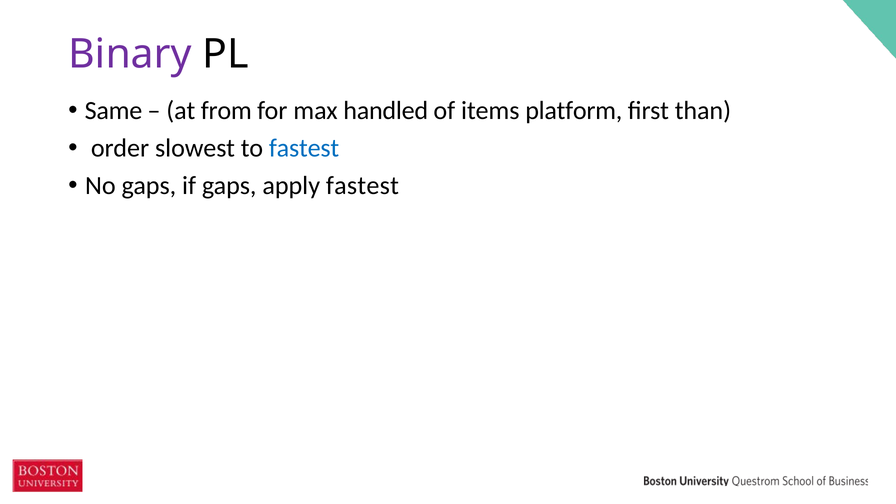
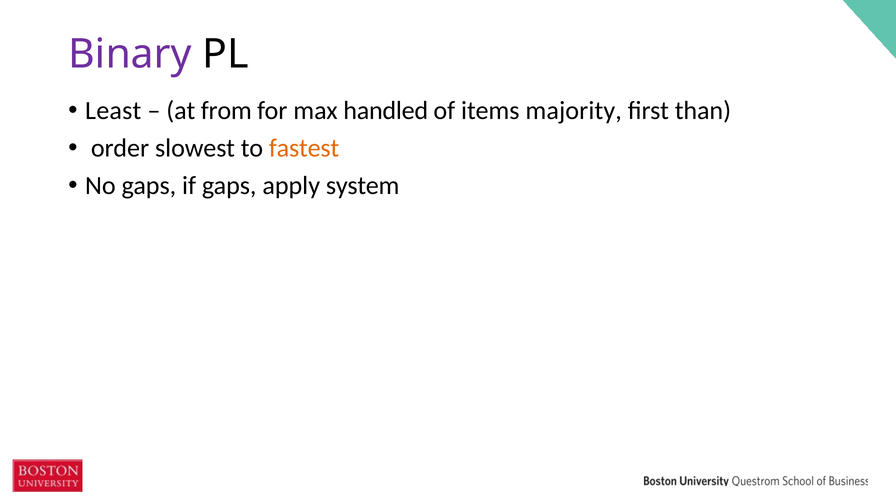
Same: Same -> Least (113, 110)
platform: platform -> majority (574, 110)
fastest colour: blue -> orange (304, 148)
apply fastest: fastest -> system (363, 186)
